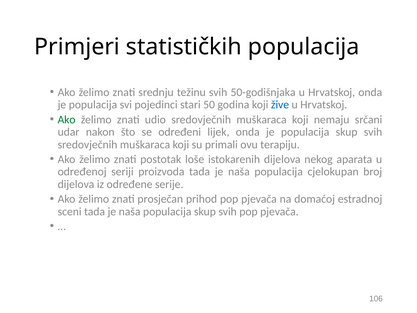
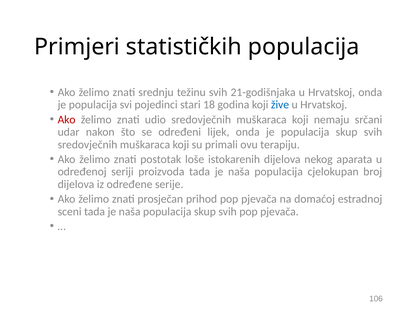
50-godišnjaka: 50-godišnjaka -> 21-godišnjaka (263, 92)
50: 50 -> 18 (209, 105)
Ako colour: green -> red (67, 119)
